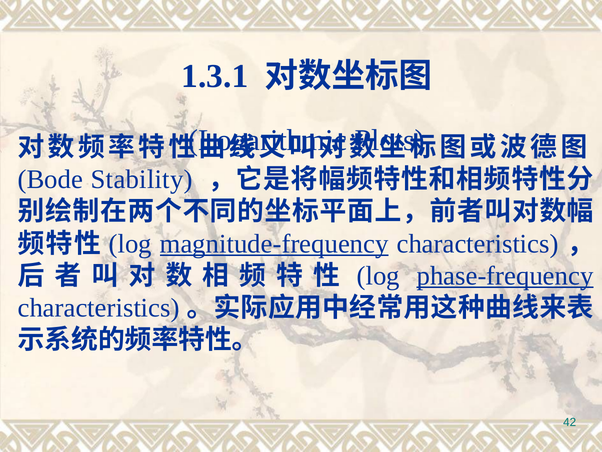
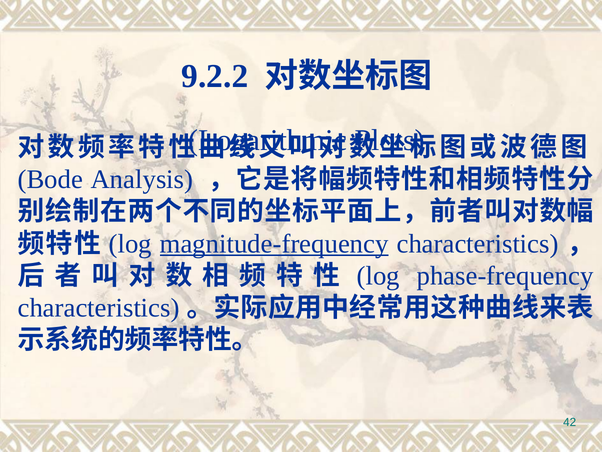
1.3.1: 1.3.1 -> 9.2.2 (215, 76)
Stability: Stability -> Analysis (142, 179)
phase-frequency underline: present -> none (505, 276)
